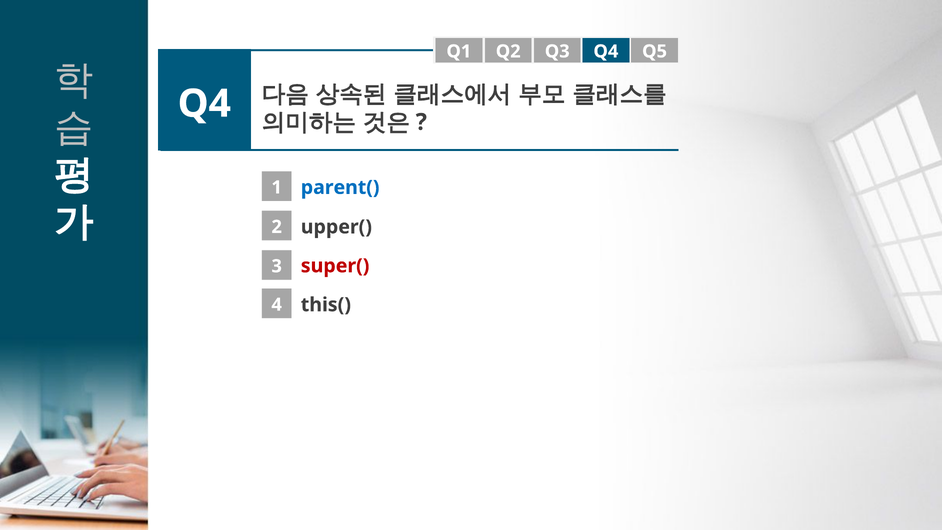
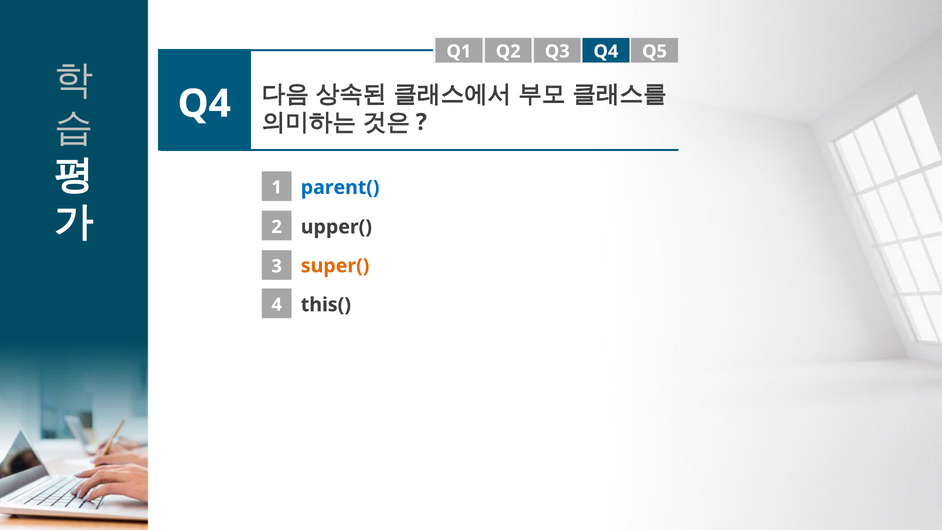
super( colour: red -> orange (335, 266)
